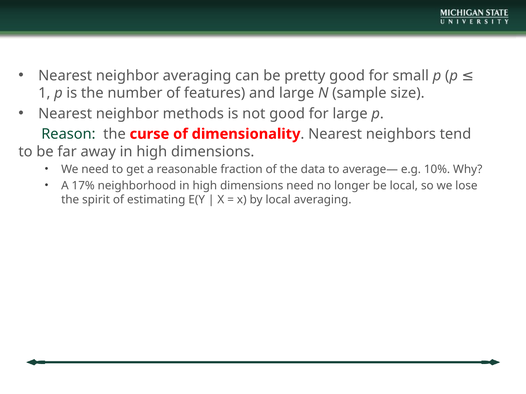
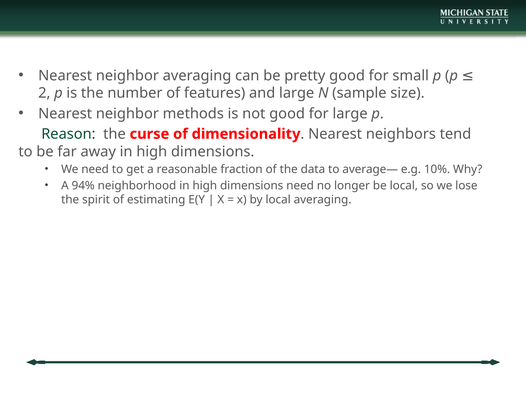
1: 1 -> 2 (44, 93)
17%: 17% -> 94% (83, 186)
